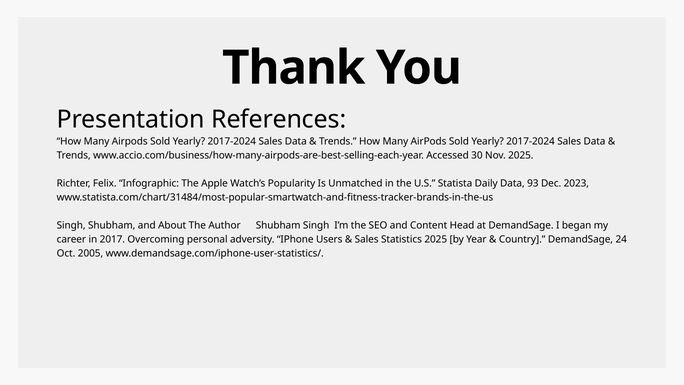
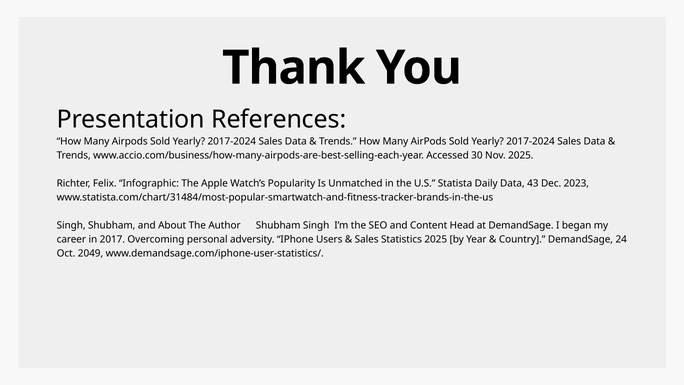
93: 93 -> 43 (533, 183)
2005: 2005 -> 2049 (91, 253)
